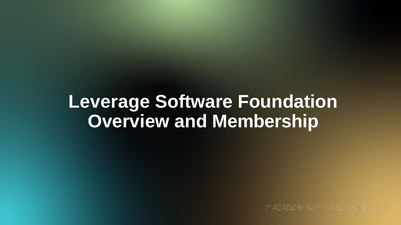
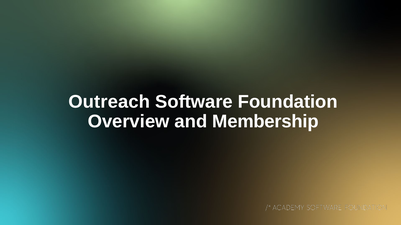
Leverage: Leverage -> Outreach (109, 102)
